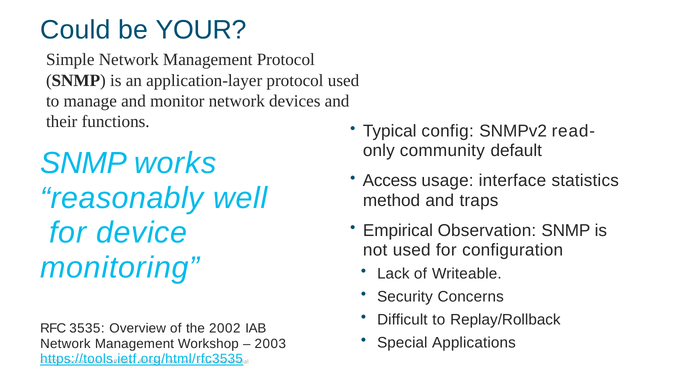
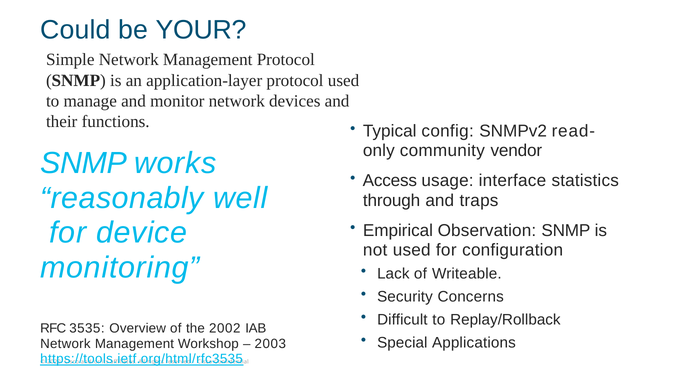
default: default -> vendor (516, 151)
method: method -> through (392, 200)
